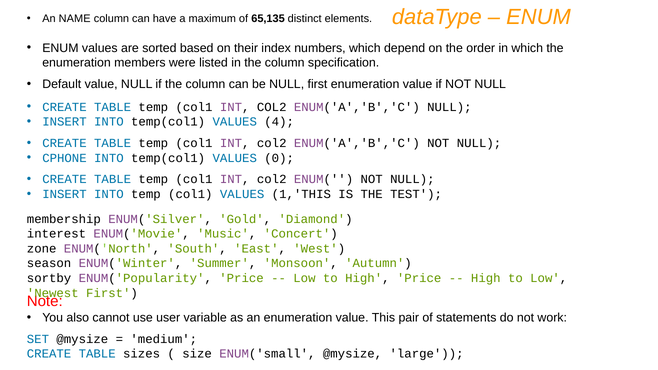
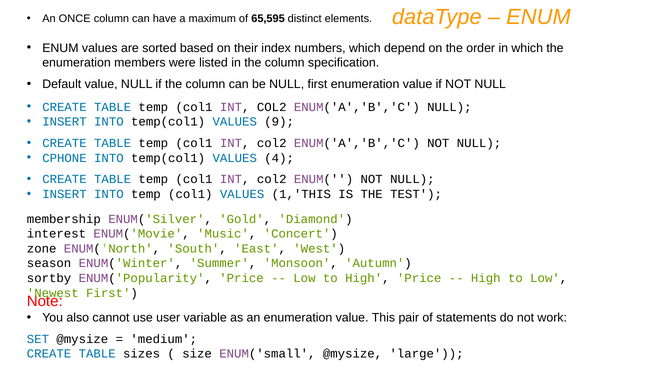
NAME: NAME -> ONCE (75, 19)
65,135: 65,135 -> 65,595 (268, 19)
4: 4 -> 9 (279, 122)
0: 0 -> 4 (279, 158)
